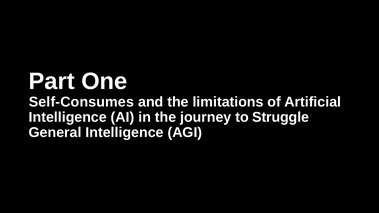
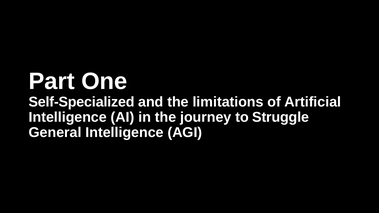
Self-Consumes: Self-Consumes -> Self-Specialized (82, 102)
